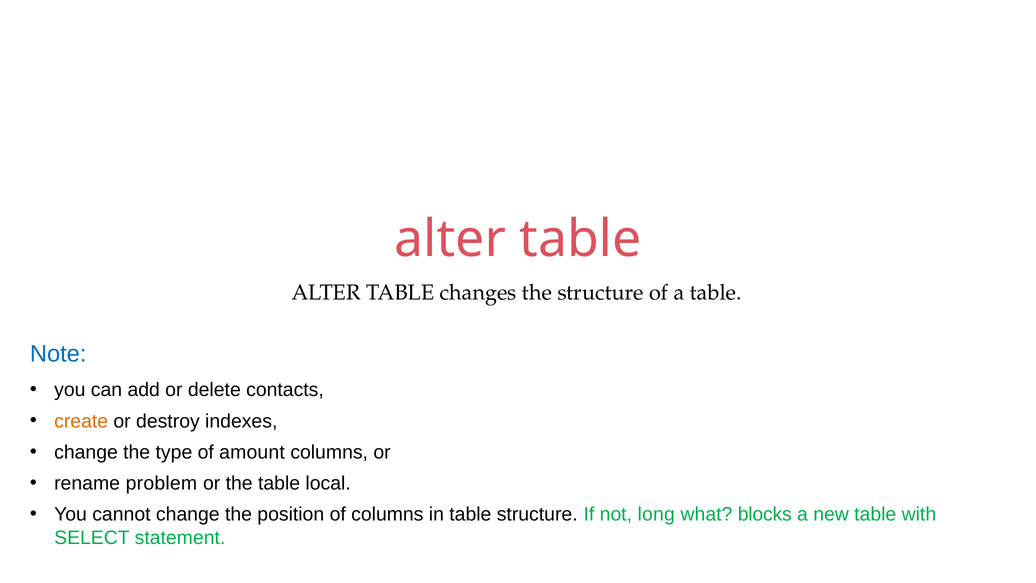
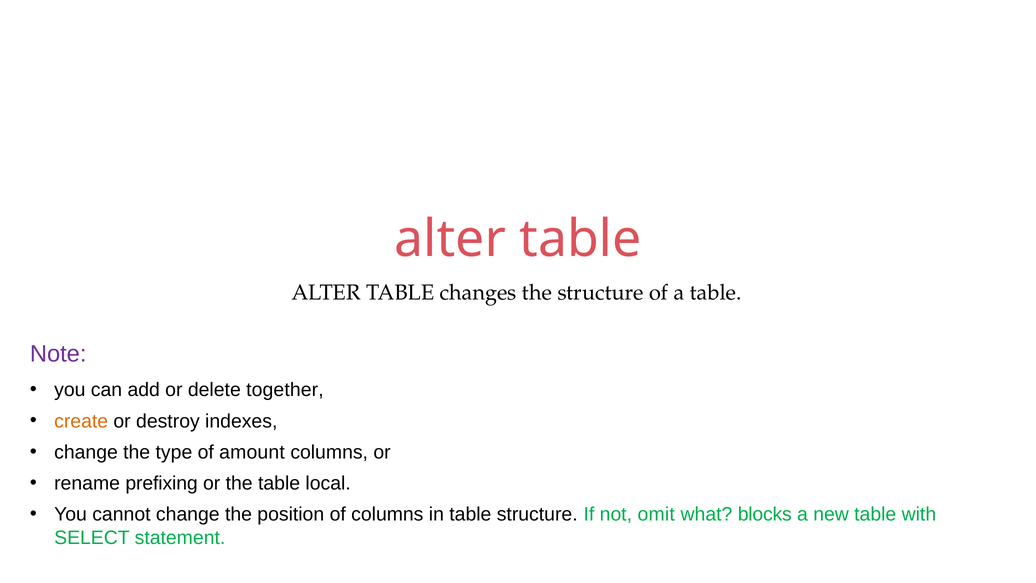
Note colour: blue -> purple (58, 354)
contacts: contacts -> together (285, 390)
problem: problem -> prefixing (162, 483)
long: long -> omit (656, 514)
